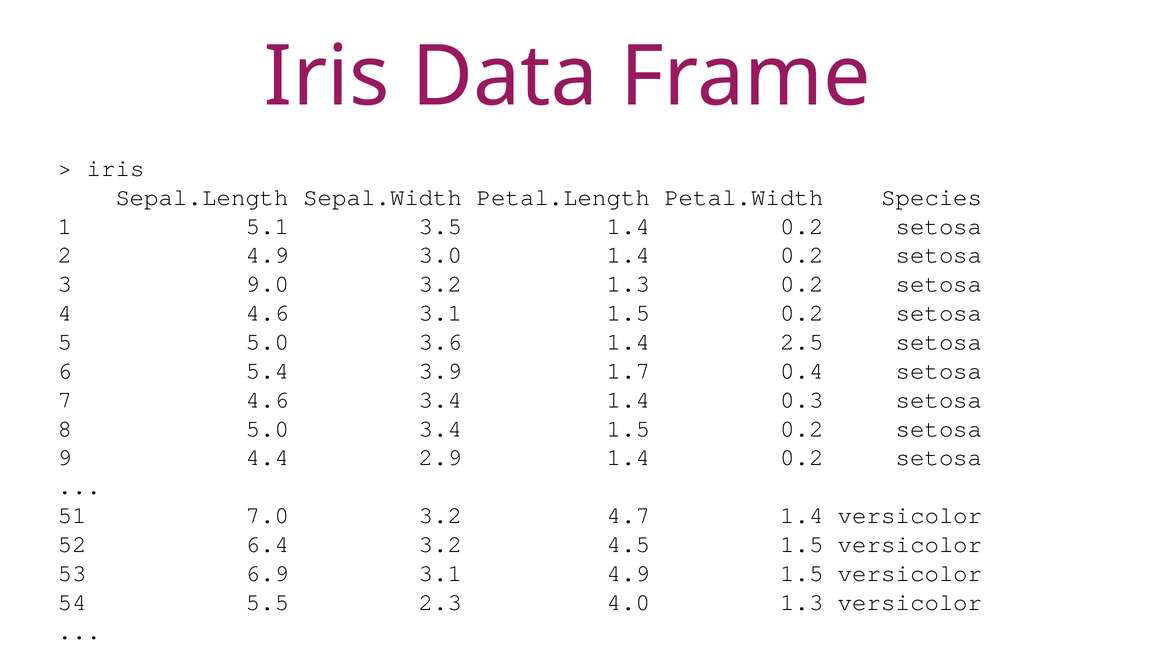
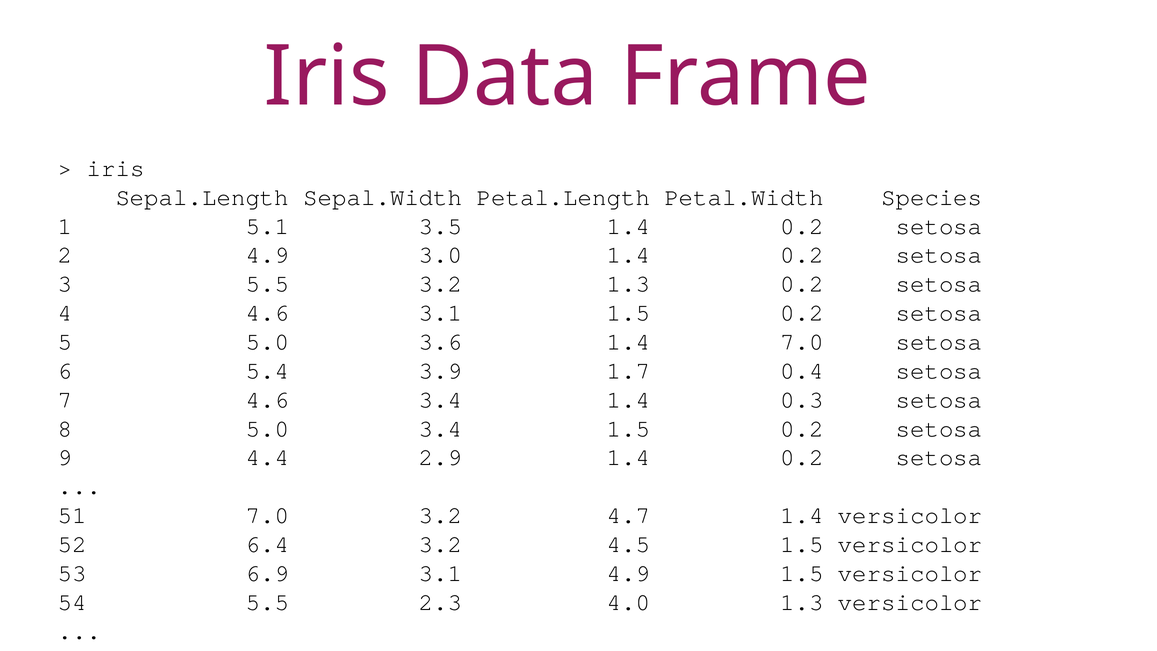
3 9.0: 9.0 -> 5.5 (267, 284)
1.4 2.5: 2.5 -> 7.0 (802, 342)
